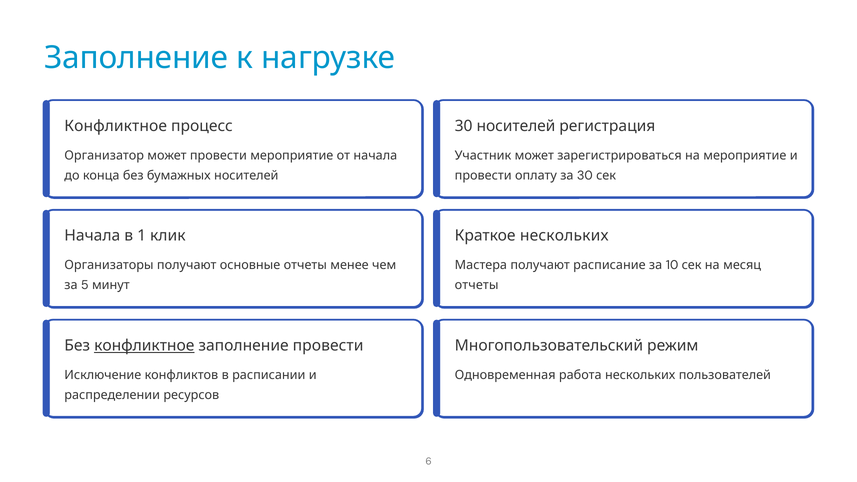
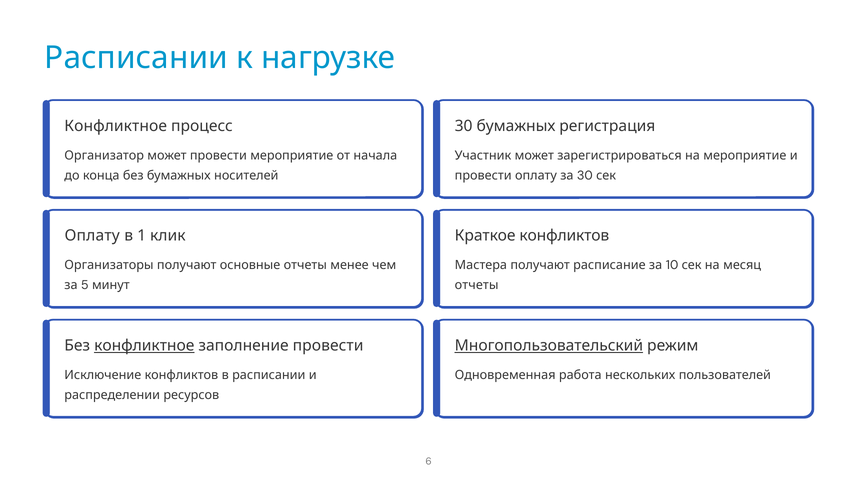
Заполнение: Заполнение -> Расписании (136, 58)
30 носителей: носителей -> бумажных (516, 126)
Начала: Начала -> Оплату (92, 236)
Краткое нескольких: нескольких -> конфликтов (564, 236)
Многопользовательский underline: none -> present (549, 346)
